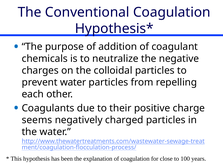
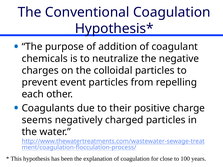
prevent water: water -> event (73, 82)
